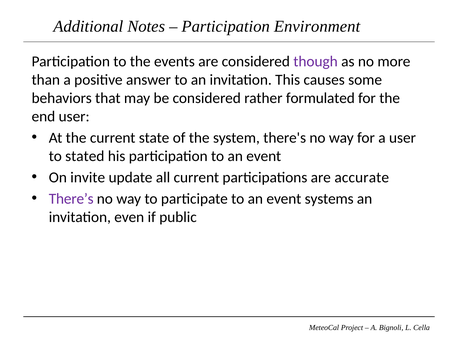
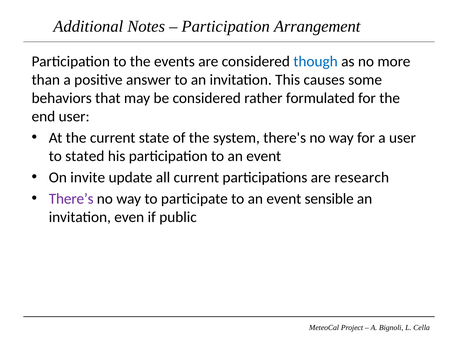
Environment: Environment -> Arrangement (317, 26)
though colour: purple -> blue (316, 62)
accurate: accurate -> research (362, 178)
systems: systems -> sensible (329, 199)
